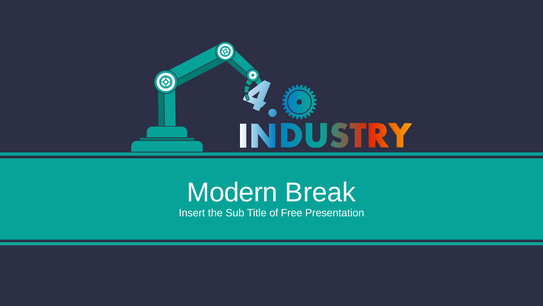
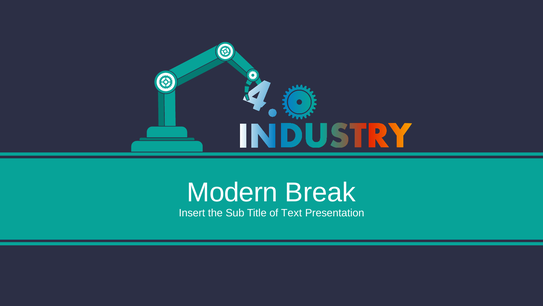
Free: Free -> Text (292, 212)
